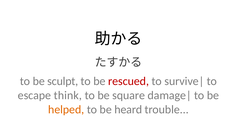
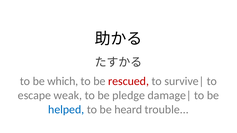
sculpt: sculpt -> which (63, 81)
think: think -> weak (68, 96)
square: square -> pledge (129, 96)
helped colour: orange -> blue (66, 110)
